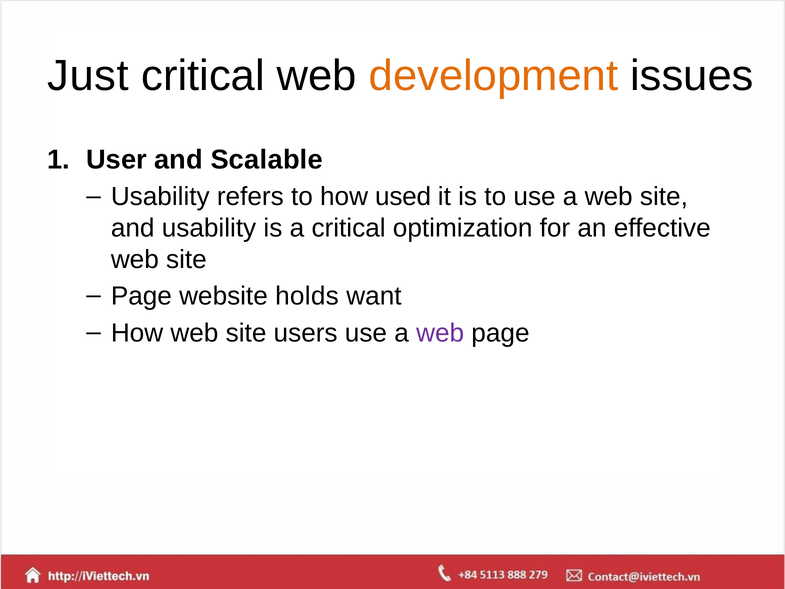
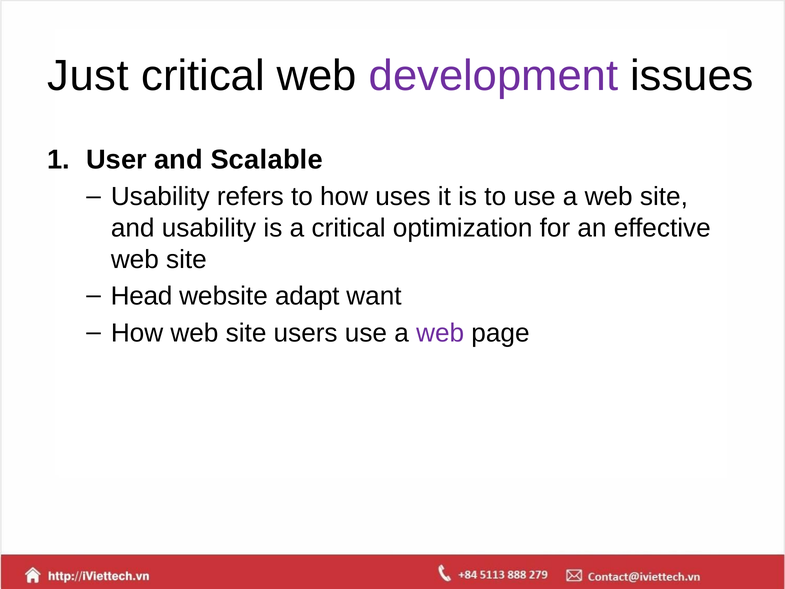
development colour: orange -> purple (493, 76)
used: used -> uses (403, 197)
Page: Page -> Head (142, 296)
holds: holds -> adapt (307, 296)
